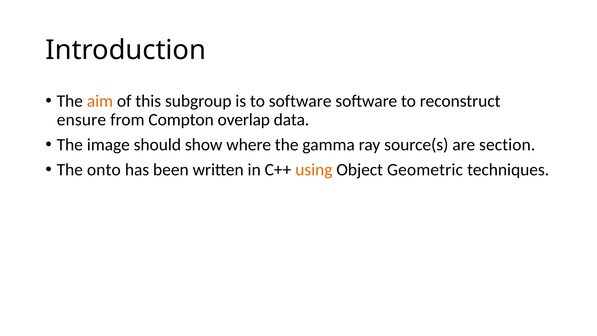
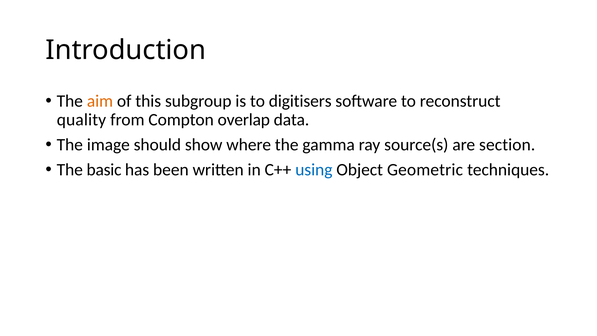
to software: software -> digitisers (300, 101)
ensure: ensure -> quality (81, 120)
onto: onto -> basic (104, 170)
using colour: orange -> blue (314, 170)
